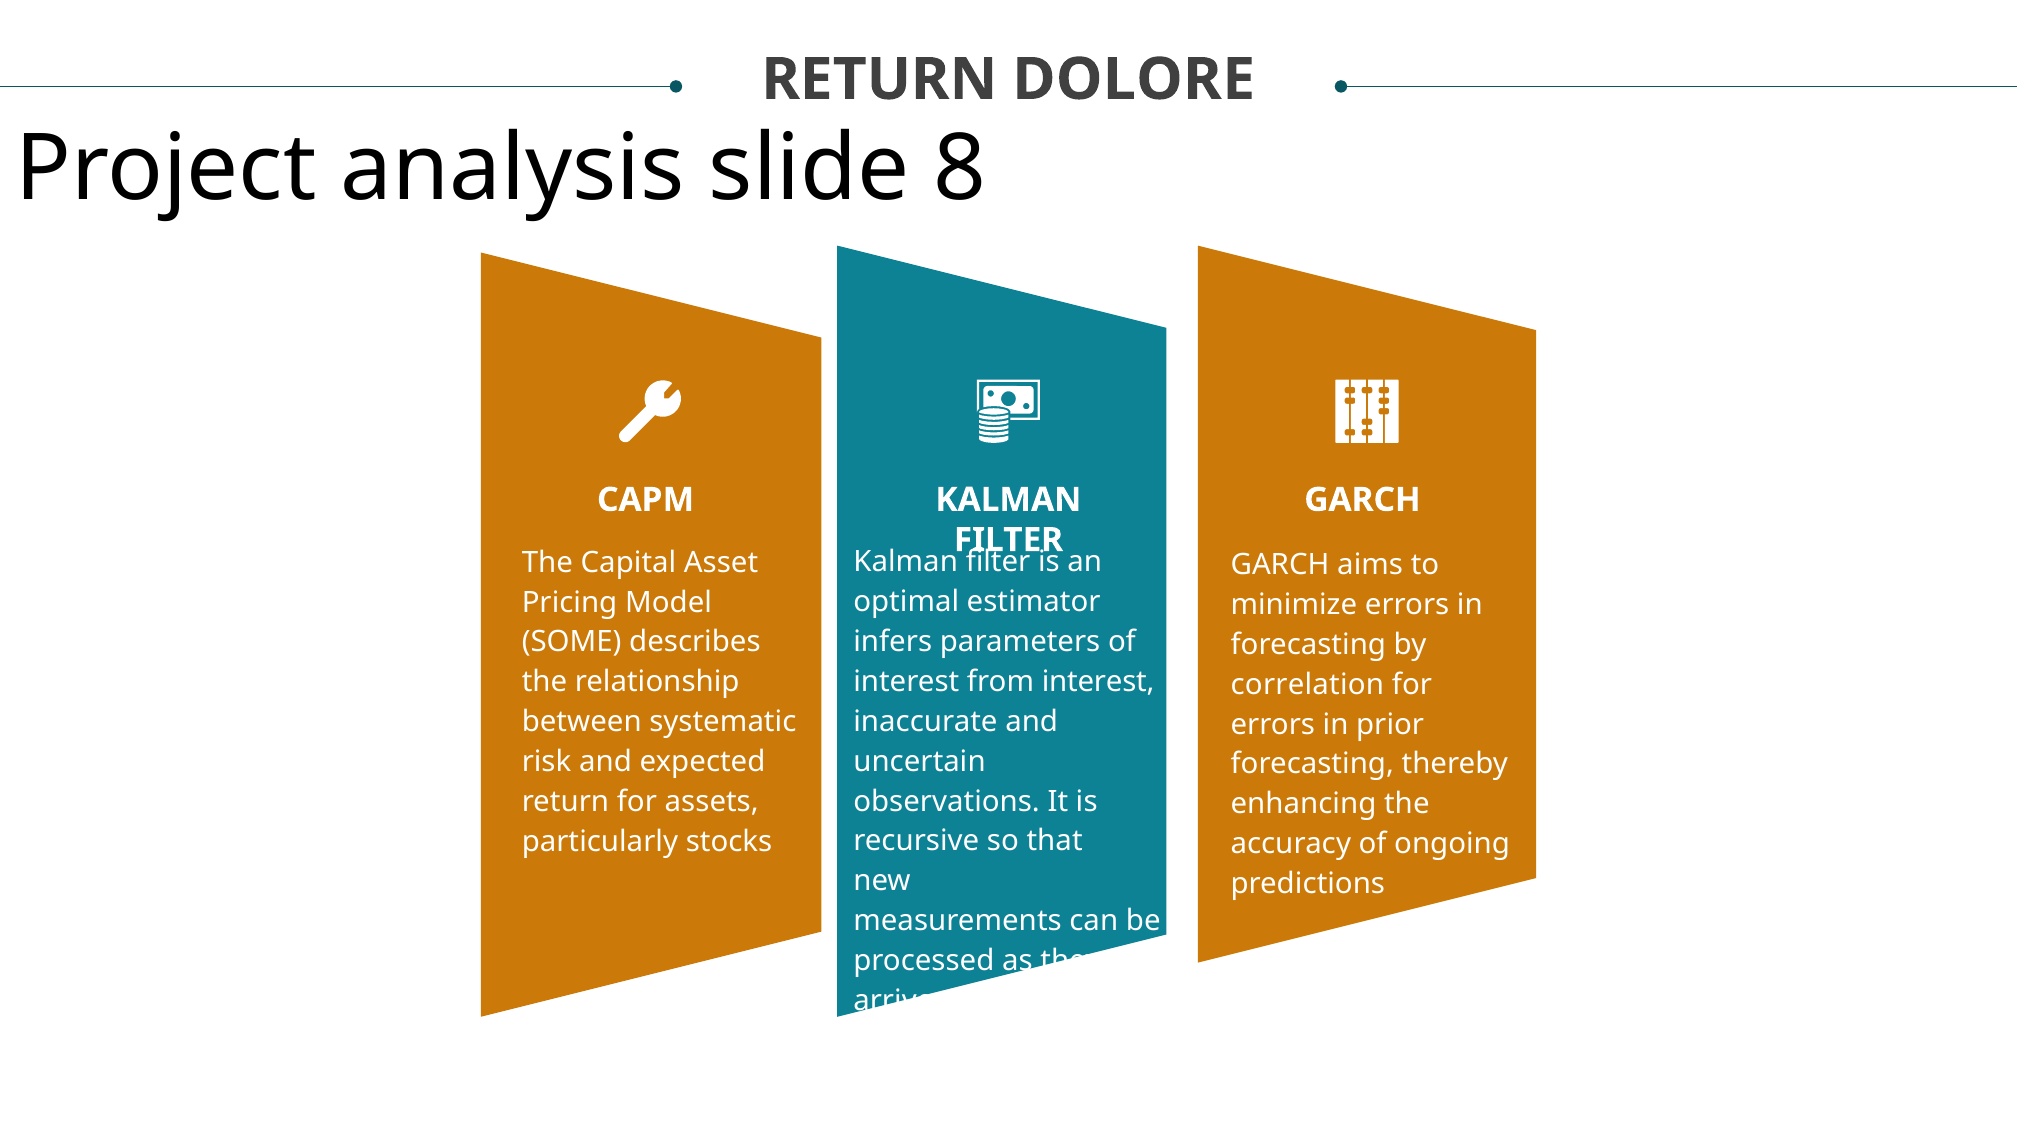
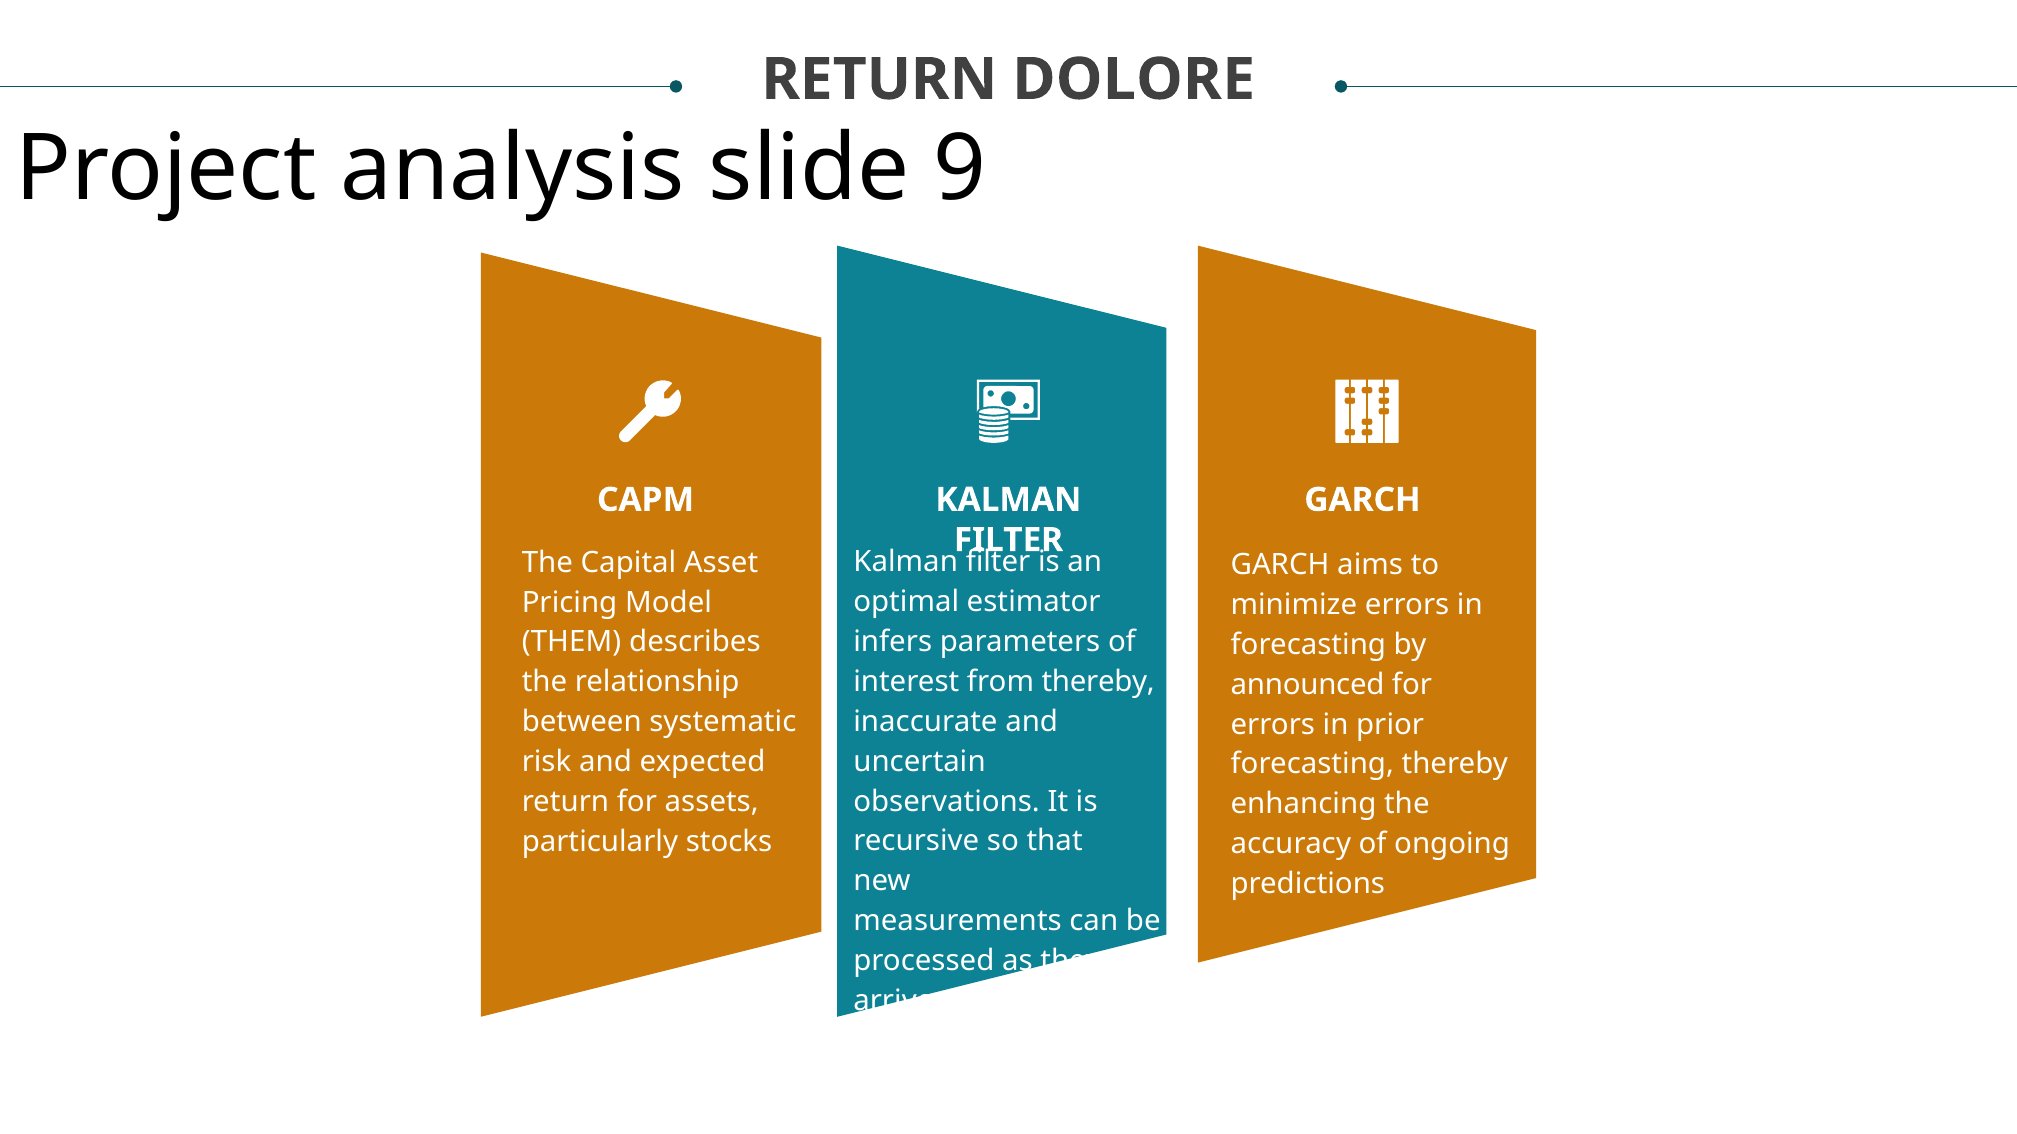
8: 8 -> 9 (960, 169)
SOME: SOME -> THEM (572, 642)
from interest: interest -> thereby (1098, 682)
correlation: correlation -> announced (1308, 685)
